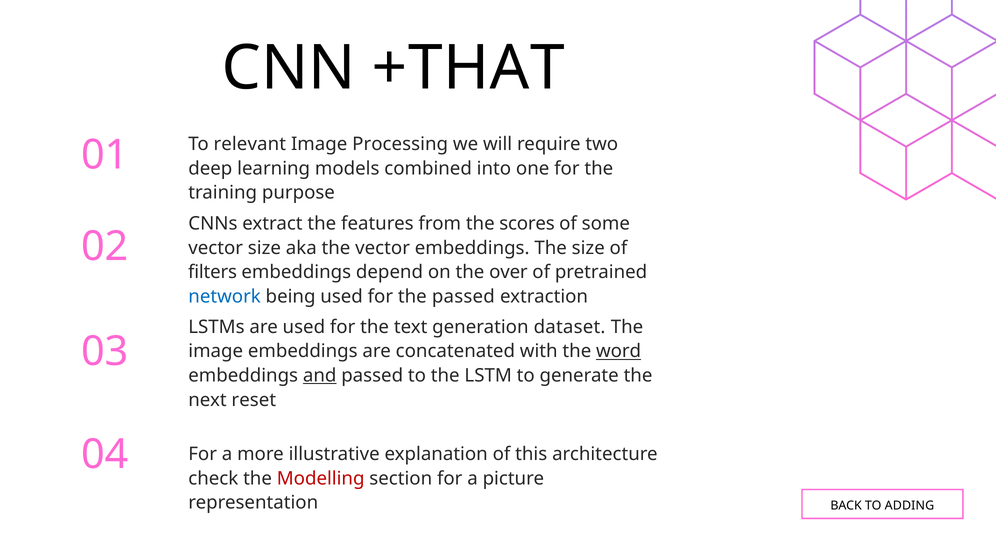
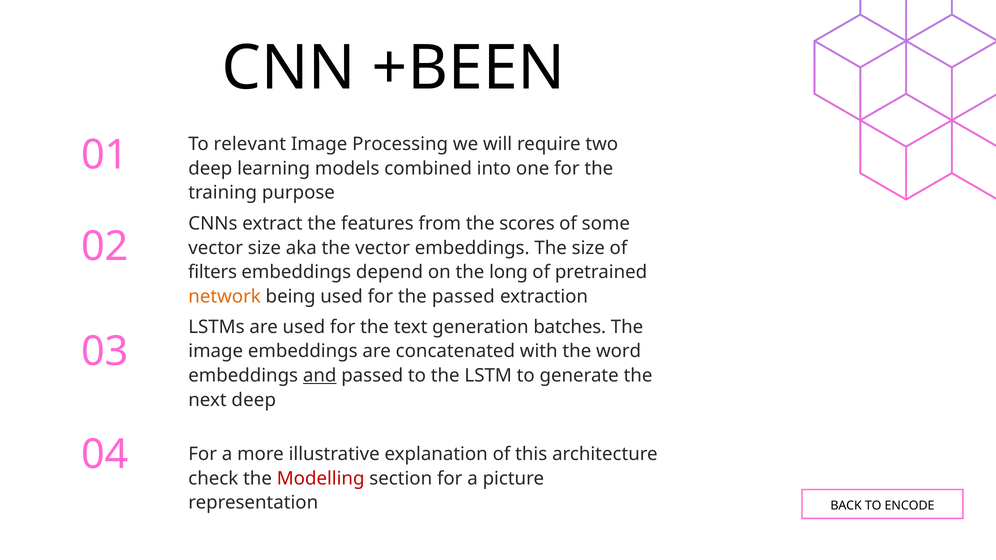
+THAT: +THAT -> +BEEN (469, 68)
over: over -> long (508, 272)
network colour: blue -> orange (225, 297)
dataset: dataset -> batches (570, 327)
word underline: present -> none (619, 351)
next reset: reset -> deep (254, 400)
ADDING: ADDING -> ENCODE (910, 506)
